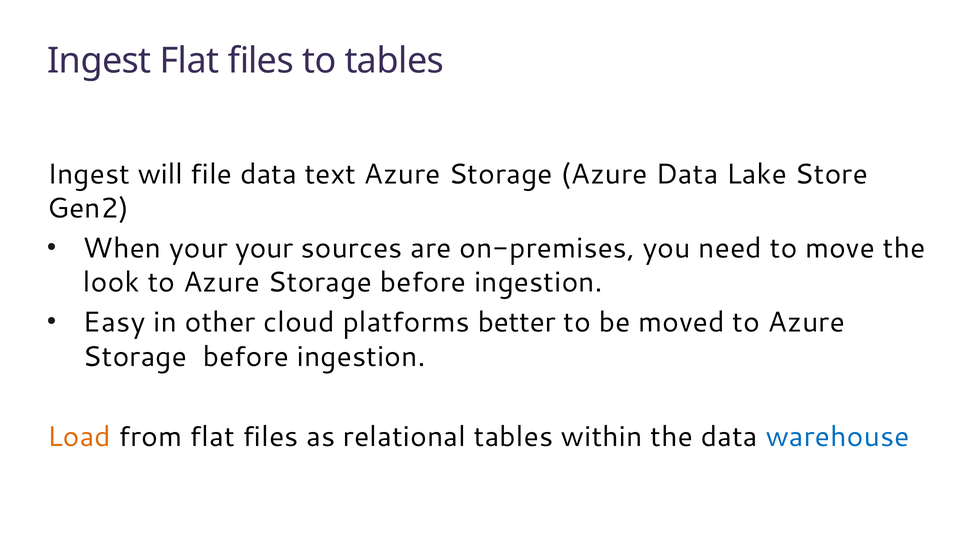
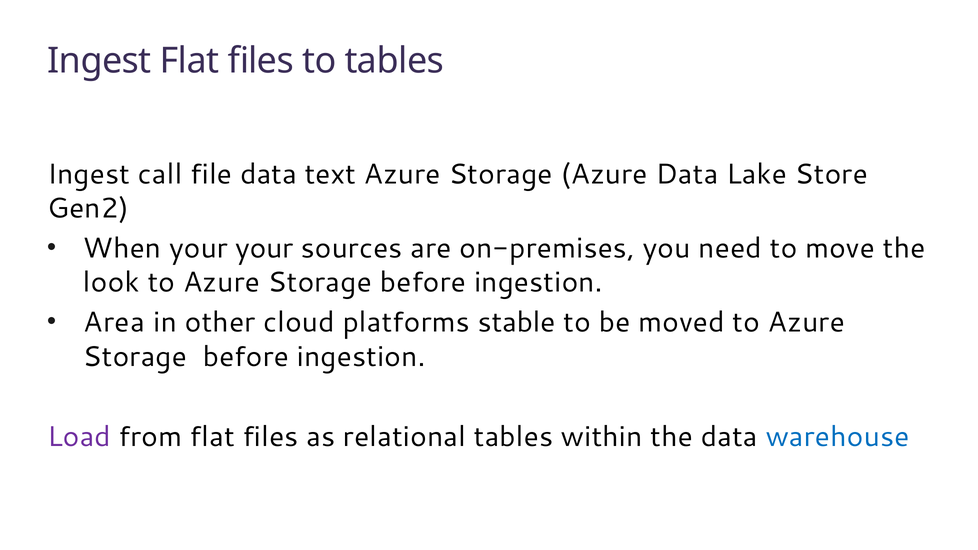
will: will -> call (160, 174)
Easy: Easy -> Area (114, 323)
better: better -> stable (517, 323)
Load colour: orange -> purple (79, 437)
